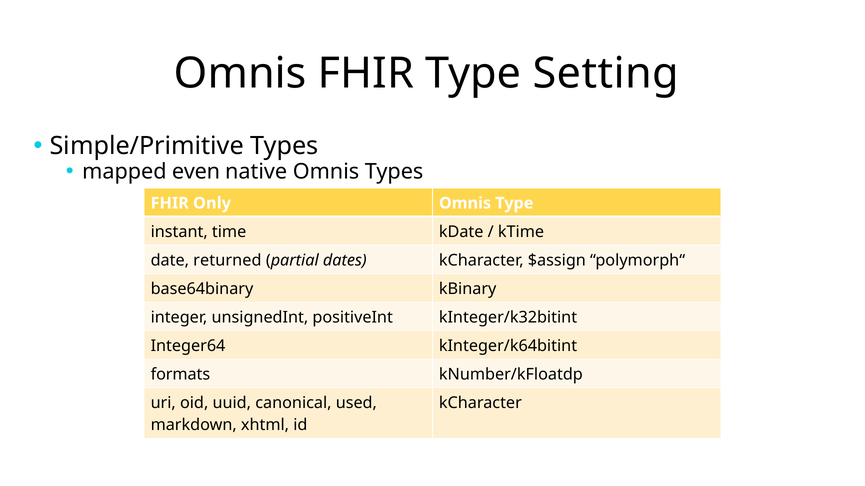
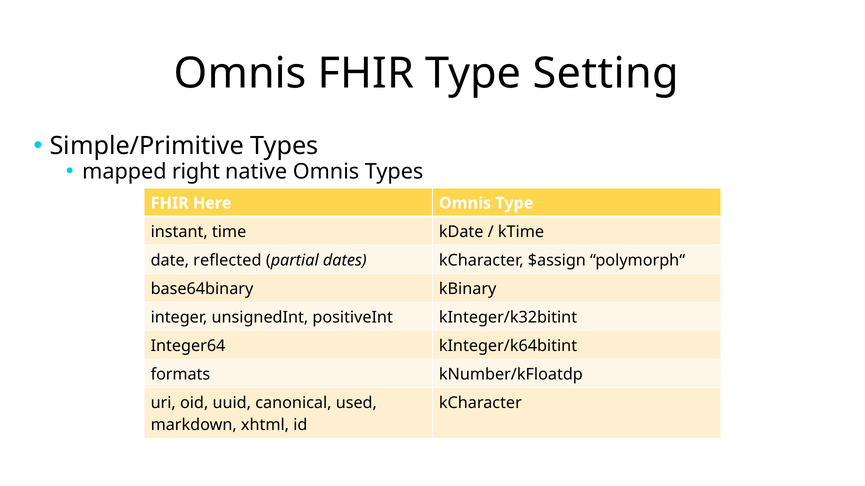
even: even -> right (196, 172)
Only: Only -> Here (212, 203)
returned: returned -> reflected (227, 261)
